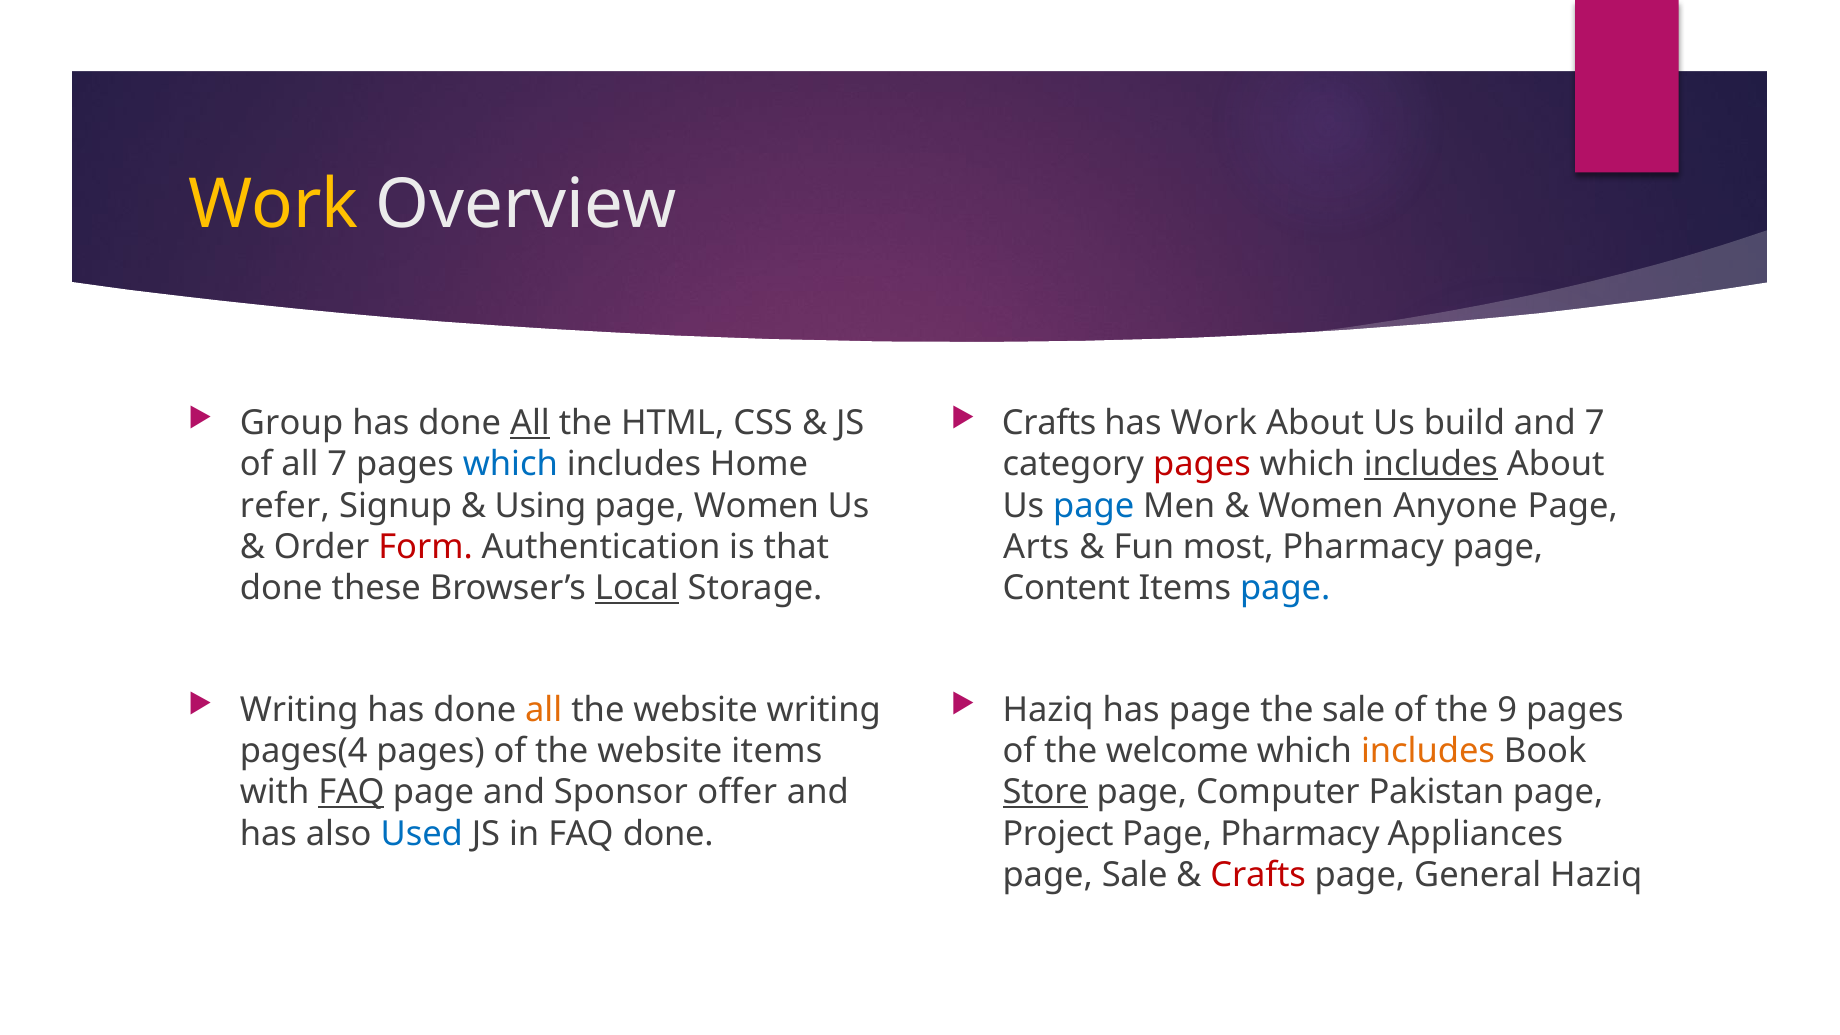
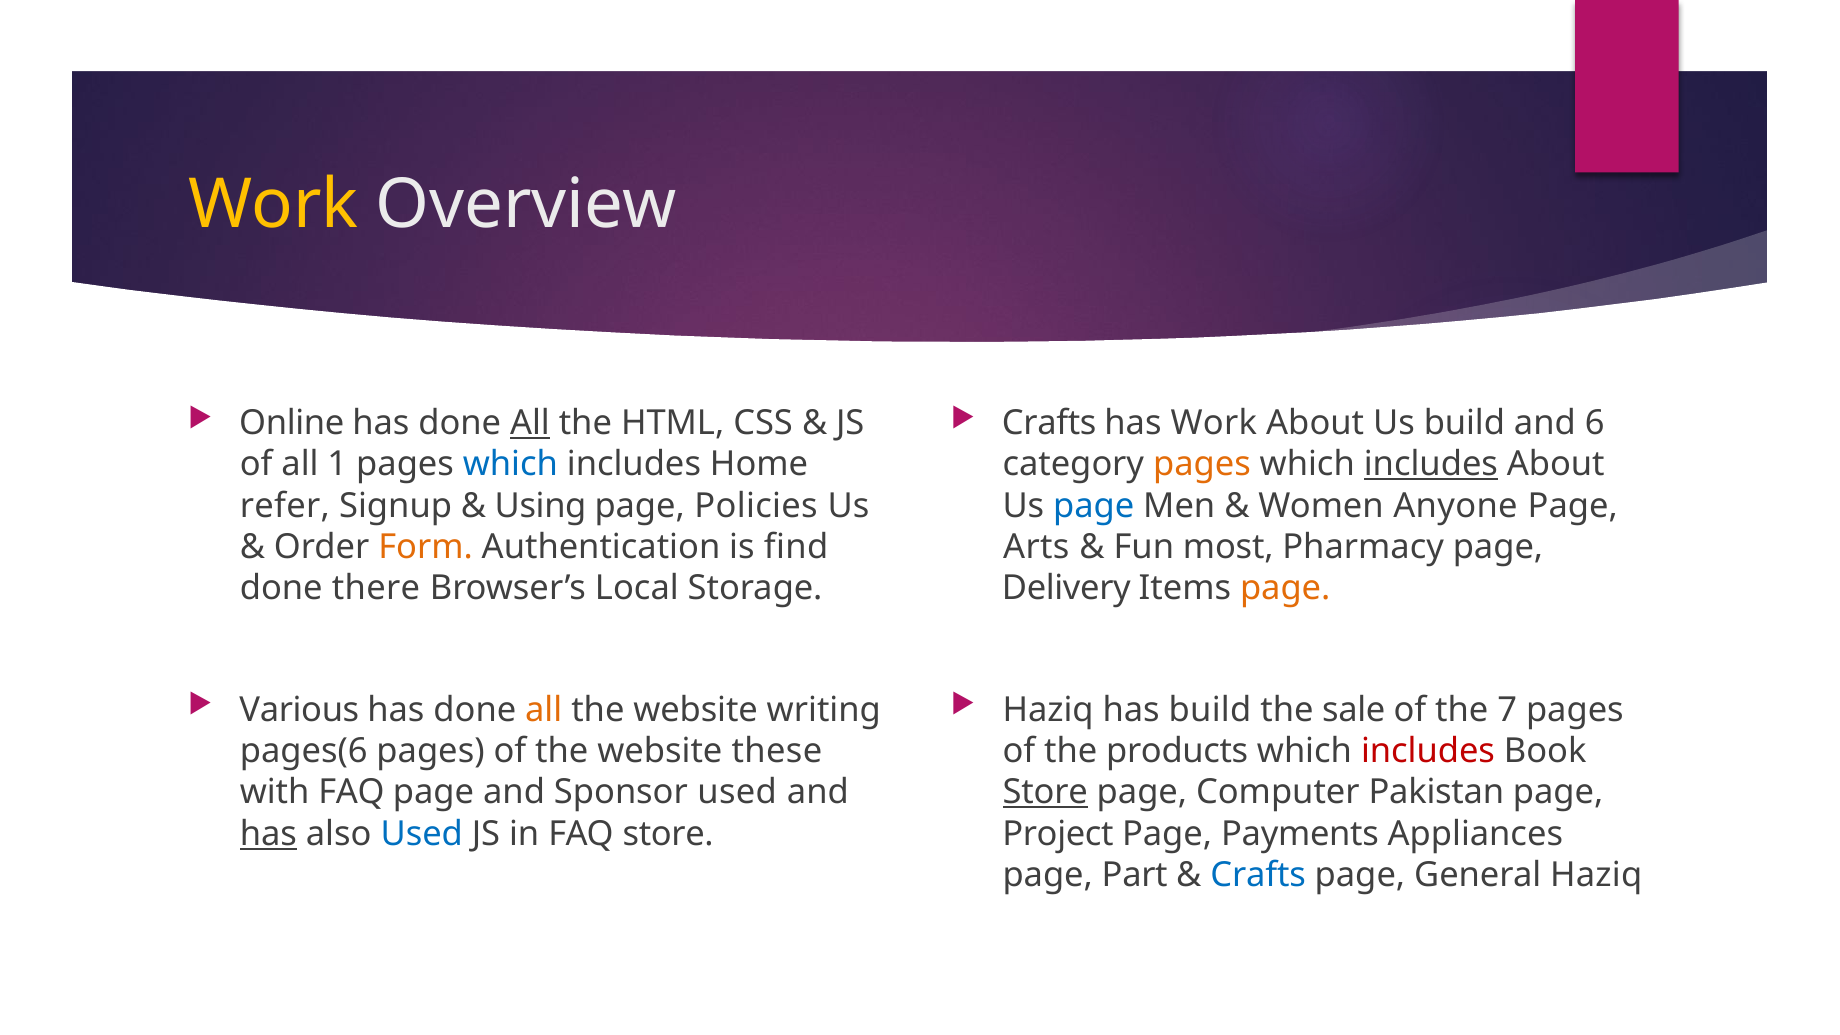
Group: Group -> Online (292, 423)
and 7: 7 -> 6 (1595, 423)
all 7: 7 -> 1 (337, 464)
pages colour: red -> orange (1202, 464)
page Women: Women -> Policies (756, 506)
Form colour: red -> orange (426, 547)
that: that -> find (796, 547)
these: these -> there (376, 589)
Local underline: present -> none (637, 589)
Content: Content -> Delivery (1066, 589)
page colour: blue -> orange (1285, 589)
Writing: Writing -> Various (299, 710)
has page: page -> build (1210, 710)
9: 9 -> 7 (1507, 710)
pages(4: pages(4 -> pages(6 (304, 751)
website items: items -> these (777, 751)
welcome: welcome -> products (1177, 751)
includes colour: orange -> red (1428, 751)
FAQ underline: present -> none (351, 792)
Sponsor offer: offer -> used (737, 792)
has underline: none -> present (268, 834)
FAQ done: done -> store (668, 834)
Page Pharmacy: Pharmacy -> Payments (1300, 834)
page Sale: Sale -> Part (1135, 875)
Crafts colour: red -> blue (1258, 875)
